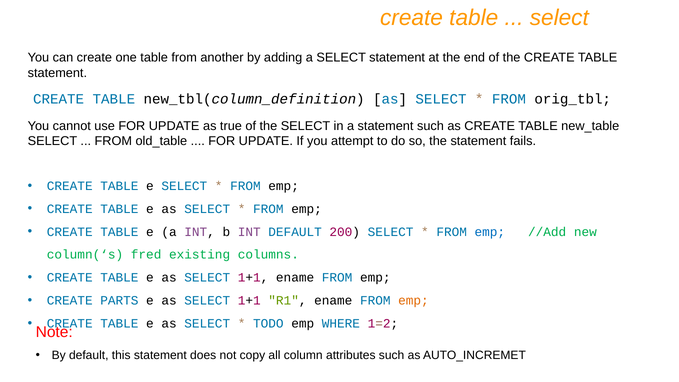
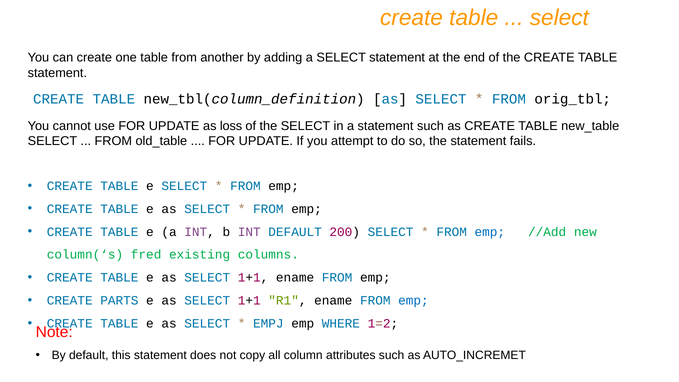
true: true -> loss (231, 126)
emp colour: orange -> blue (413, 301)
TODO: TODO -> EMPJ (268, 323)
